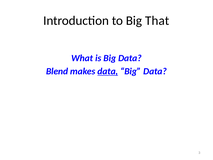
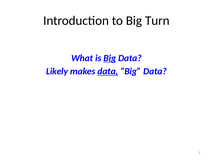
That: That -> Turn (157, 21)
Big underline: none -> present (110, 58)
Blend: Blend -> Likely (57, 71)
